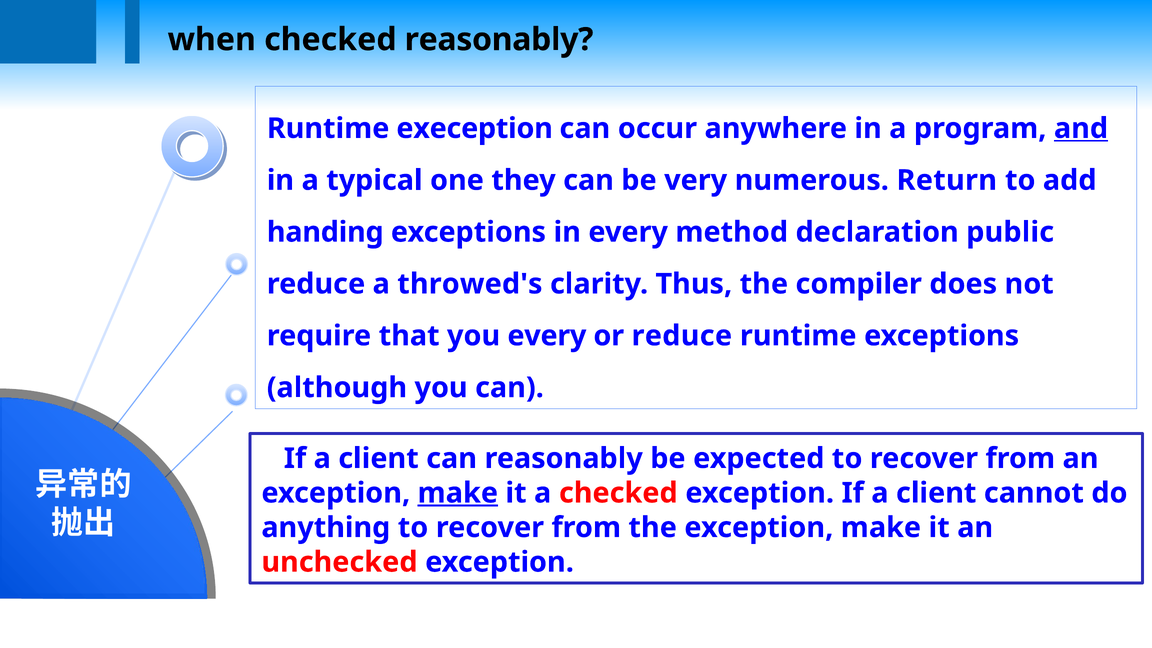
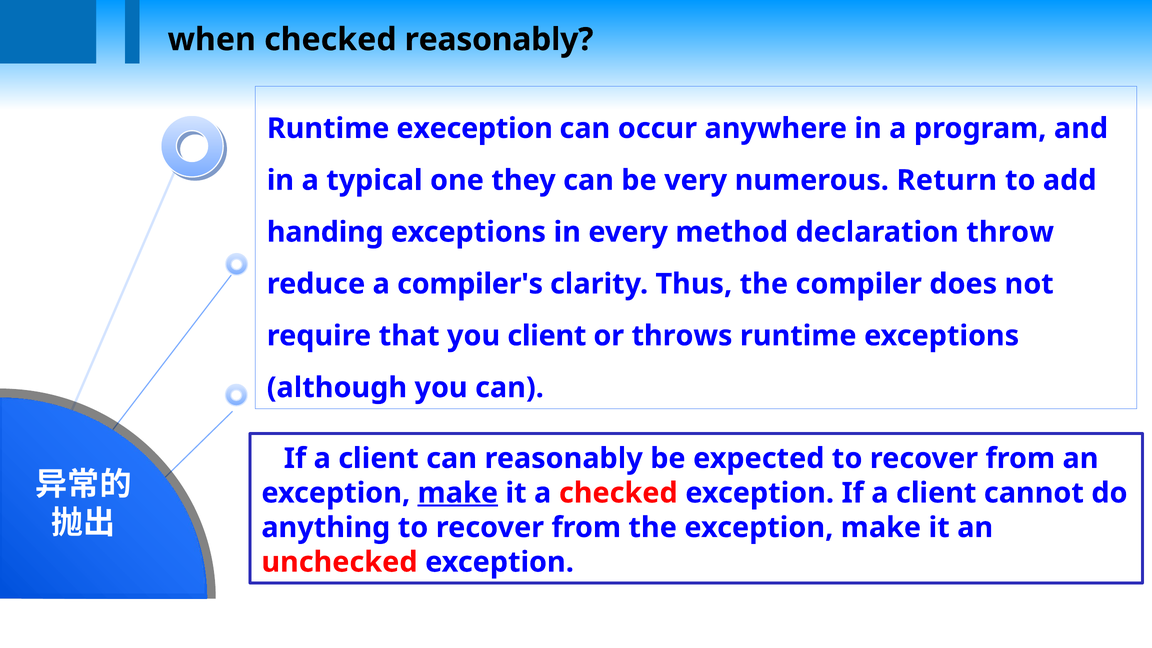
and underline: present -> none (1081, 128)
public: public -> throw (1010, 232)
throwed's: throwed's -> compiler's (470, 284)
you every: every -> client (547, 336)
or reduce: reduce -> throws (682, 336)
